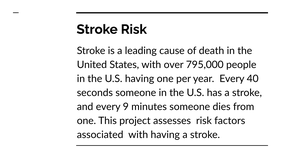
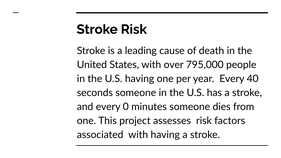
9: 9 -> 0 (126, 107)
